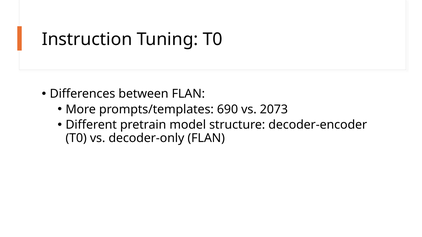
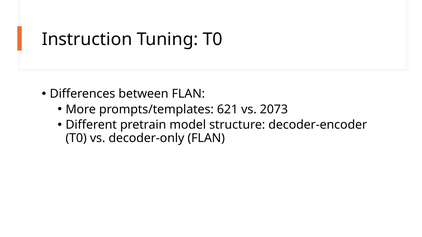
690: 690 -> 621 (227, 110)
